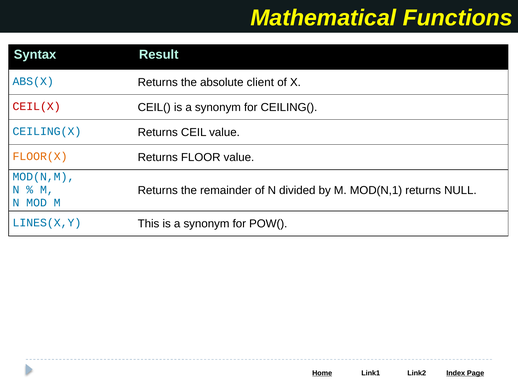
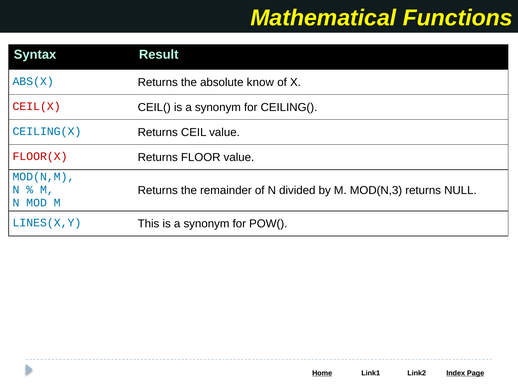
client: client -> know (260, 82)
FLOOR(X colour: orange -> red (40, 157)
MOD(N,1: MOD(N,1 -> MOD(N,3 (376, 191)
